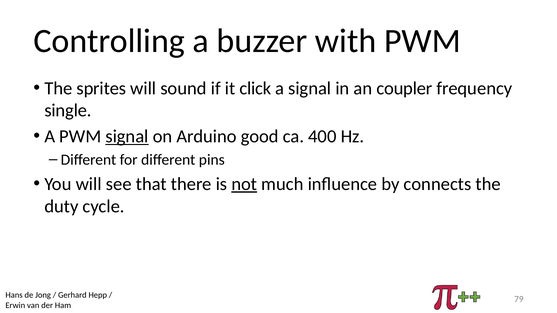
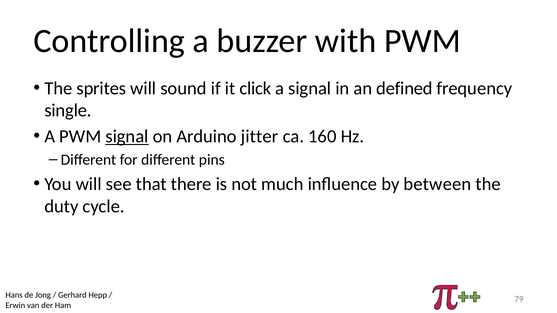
coupler: coupler -> defined (404, 88)
good: good -> jitter (260, 137)
400: 400 -> 160 (322, 137)
not underline: present -> none (244, 184)
connects: connects -> between (437, 184)
